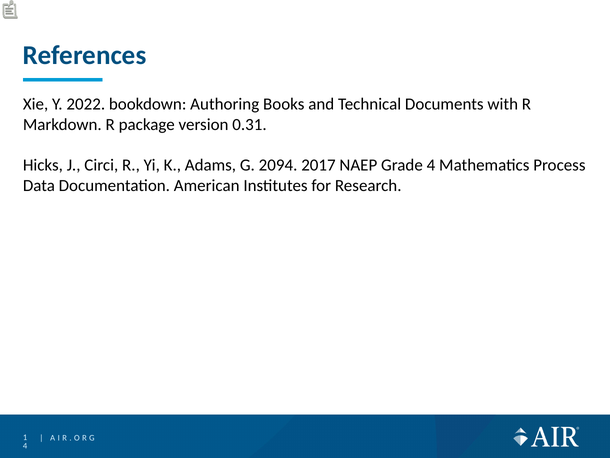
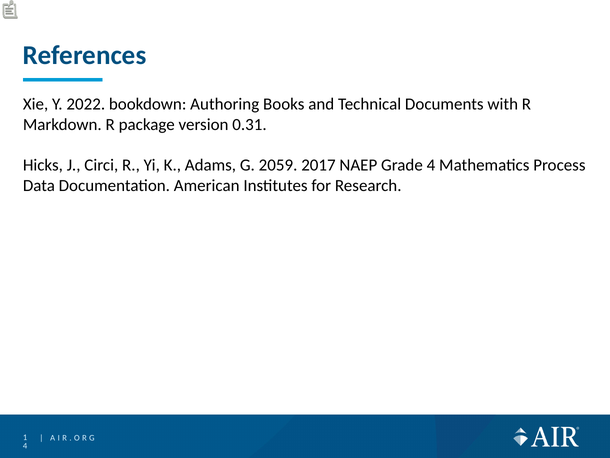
2094: 2094 -> 2059 (278, 165)
